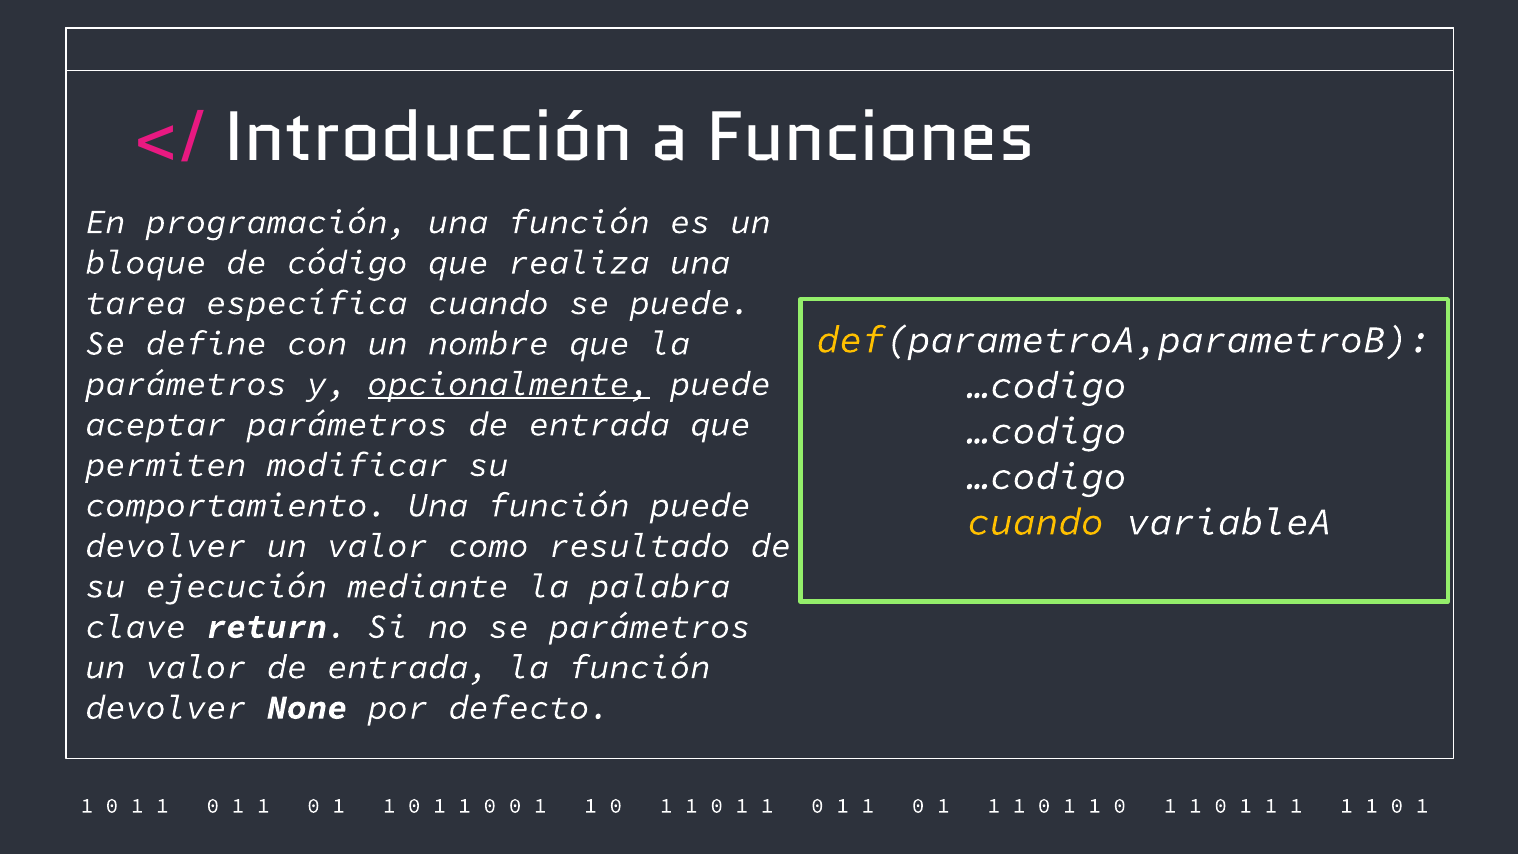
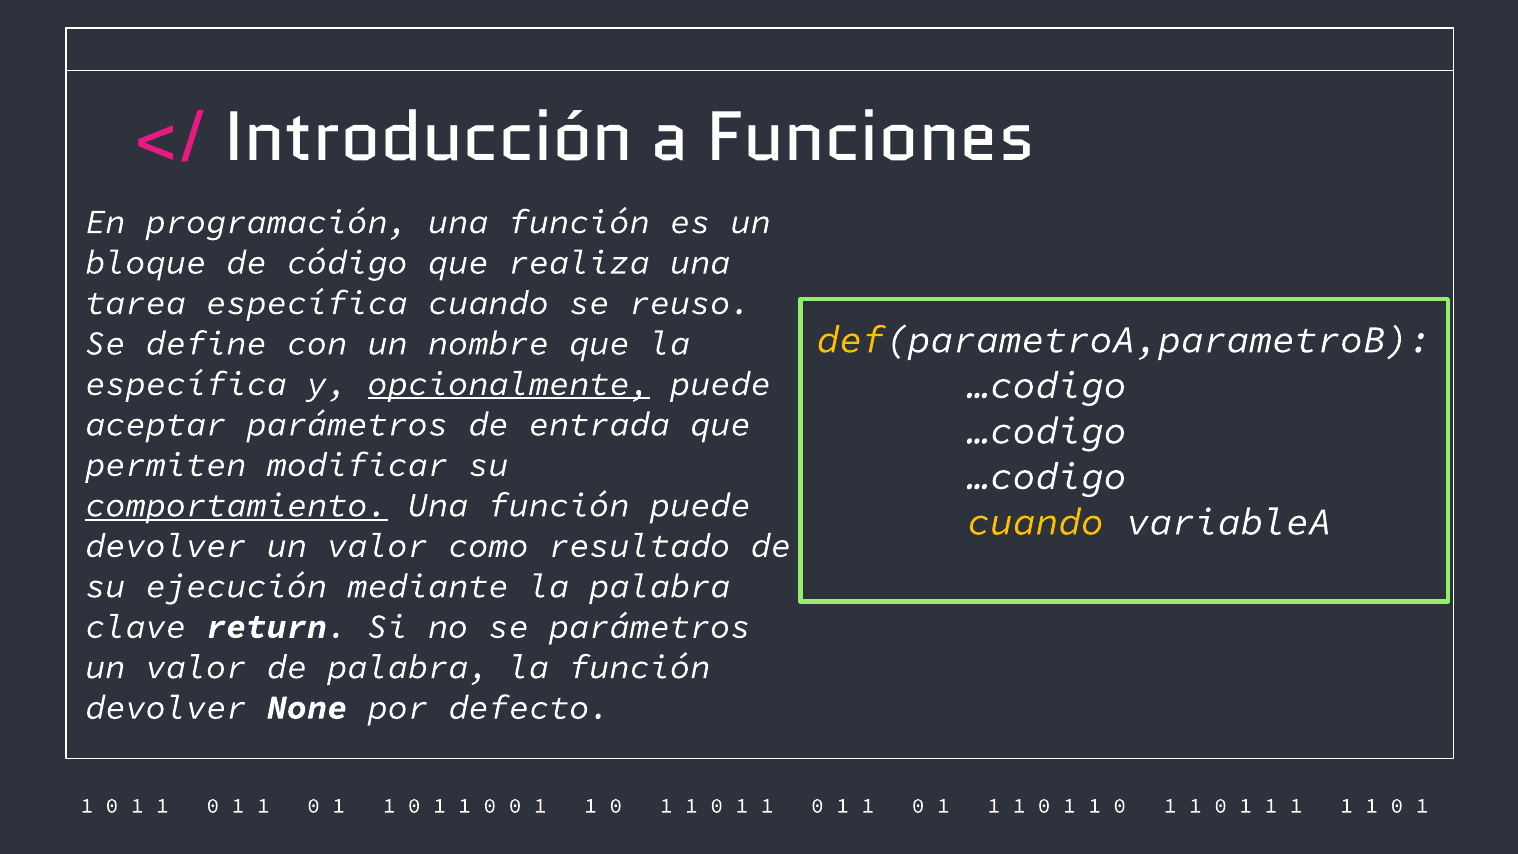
se puede: puede -> reuso (690, 303)
parámetros: parámetros -> específica (186, 384)
comportamiento underline: none -> present (237, 505)
valor de entrada: entrada -> palabra (408, 667)
